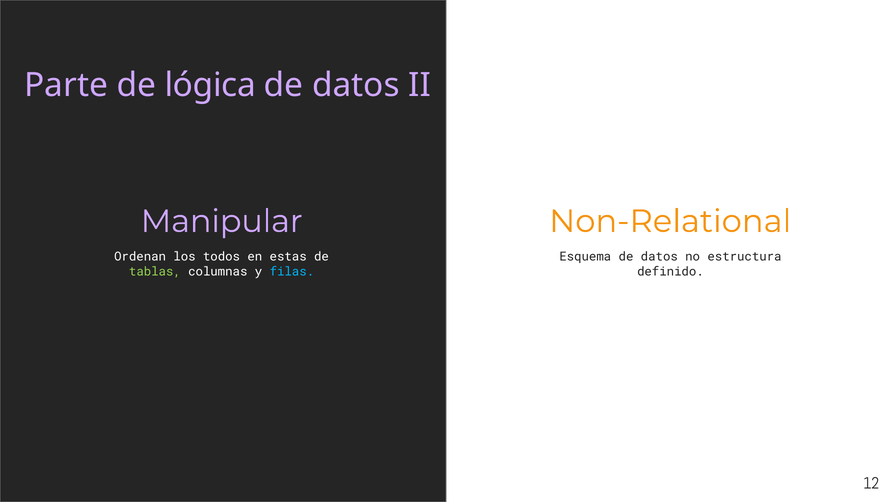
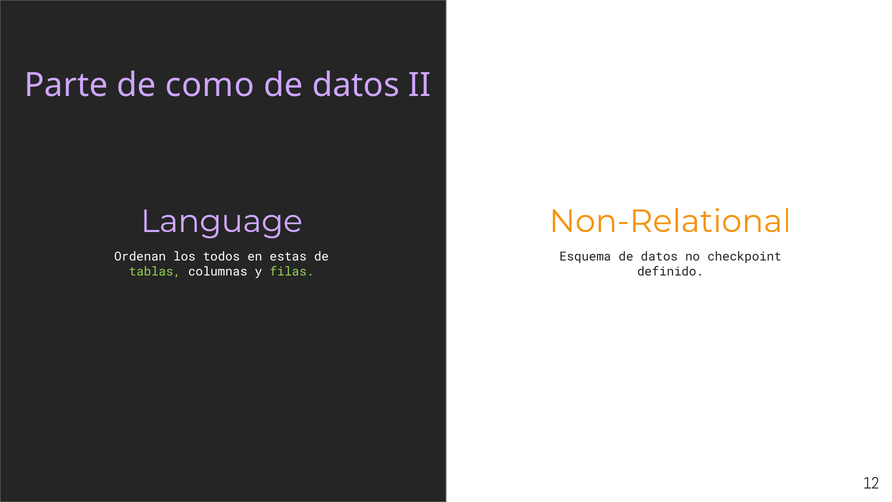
lógica: lógica -> como (210, 85)
Manipular: Manipular -> Language (222, 221)
estructura: estructura -> checkpoint (744, 256)
filas colour: light blue -> light green (292, 271)
